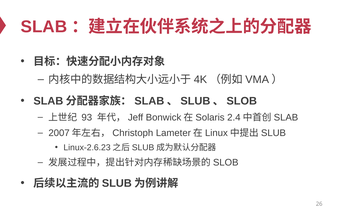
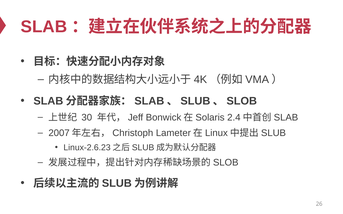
93: 93 -> 30 (87, 118)
